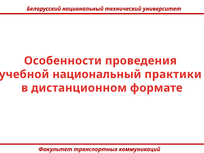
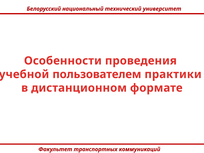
национальный: национальный -> пользователем (97, 74)
